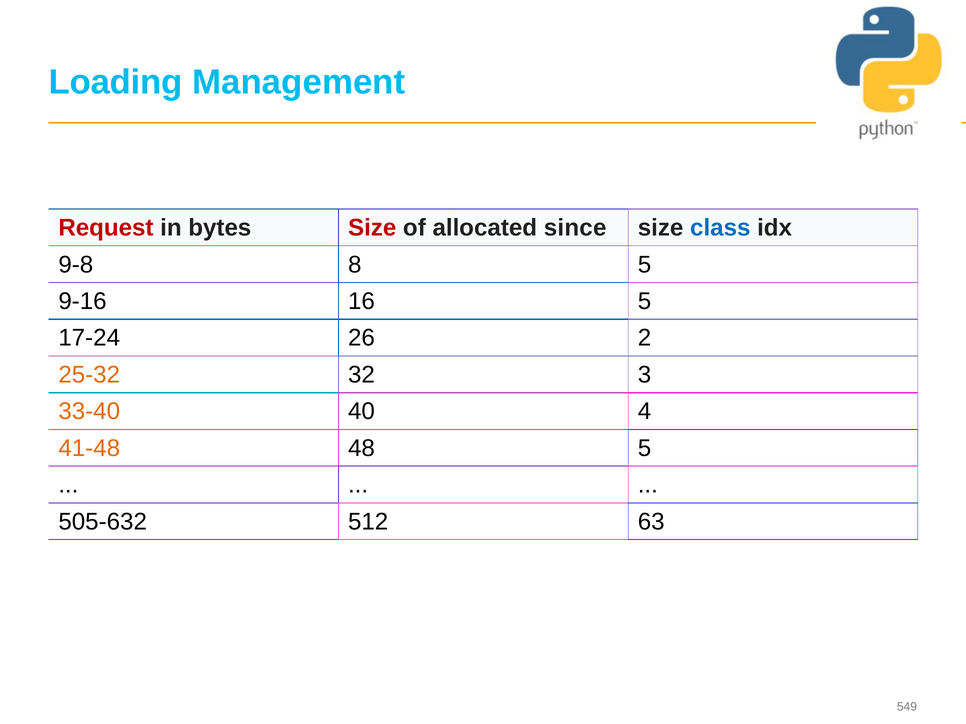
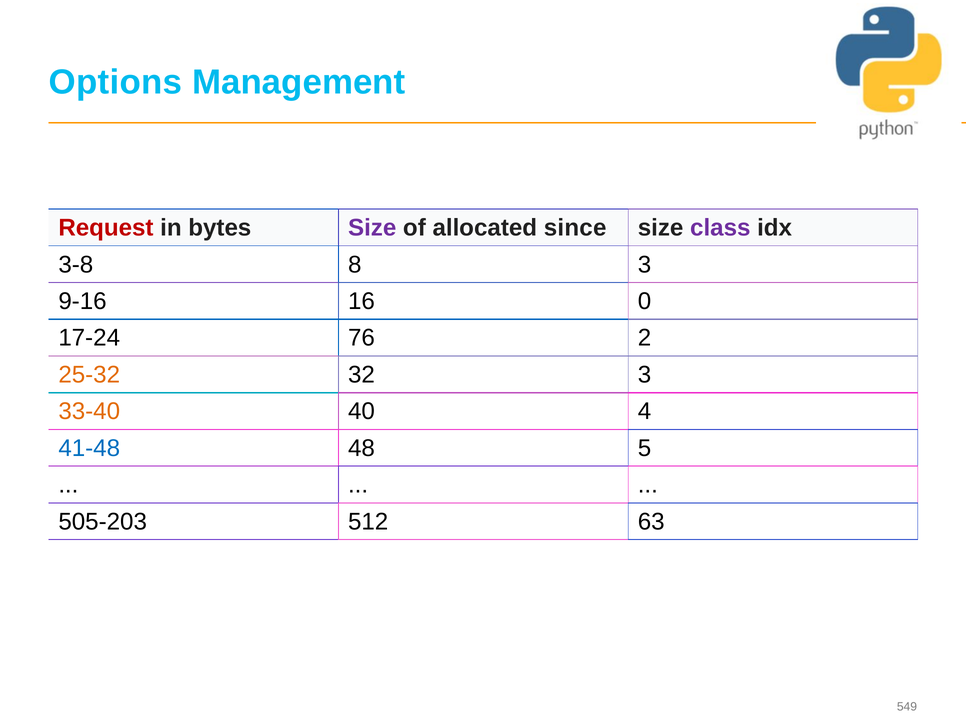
Loading: Loading -> Options (115, 82)
Size colour: red -> purple (372, 228)
class colour: blue -> purple (720, 228)
9-8: 9-8 -> 3-8 (76, 265)
8 5: 5 -> 3 (645, 265)
16 5: 5 -> 0 (645, 302)
26: 26 -> 76 (362, 338)
41-48 colour: orange -> blue (89, 448)
505-632: 505-632 -> 505-203 (103, 522)
